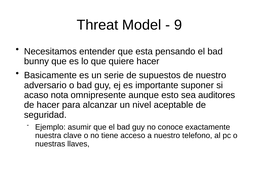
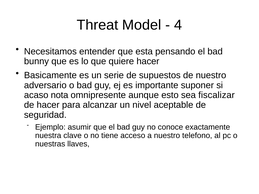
9: 9 -> 4 (178, 25)
auditores: auditores -> fiscalizar (217, 95)
